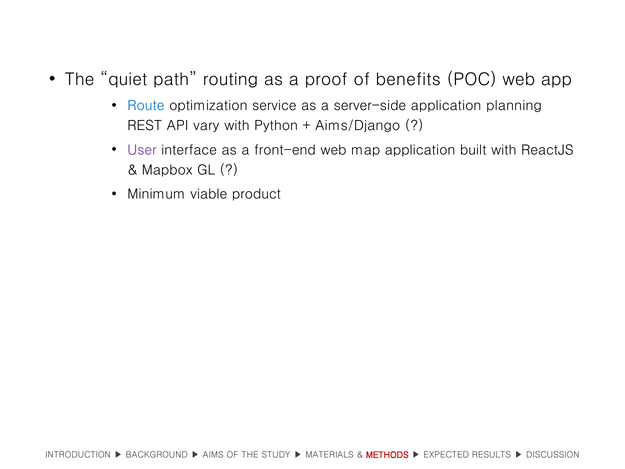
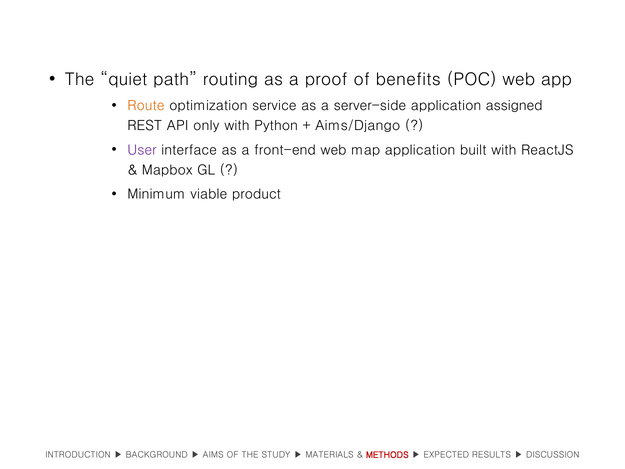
Route colour: blue -> orange (146, 106)
planning: planning -> assigned (514, 106)
vary: vary -> only (206, 126)
